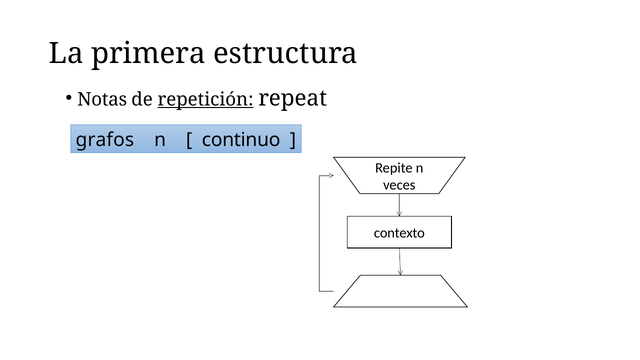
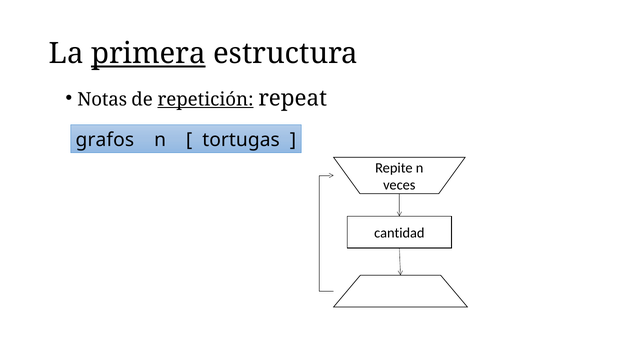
primera underline: none -> present (148, 54)
continuo: continuo -> tortugas (241, 140)
contexto: contexto -> cantidad (399, 233)
